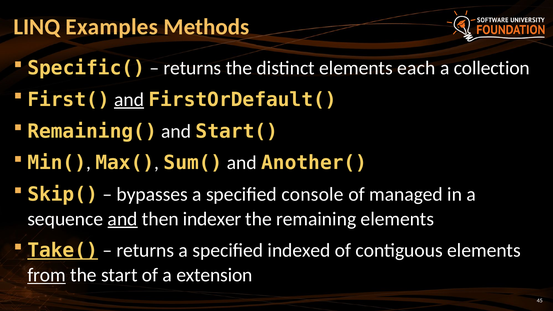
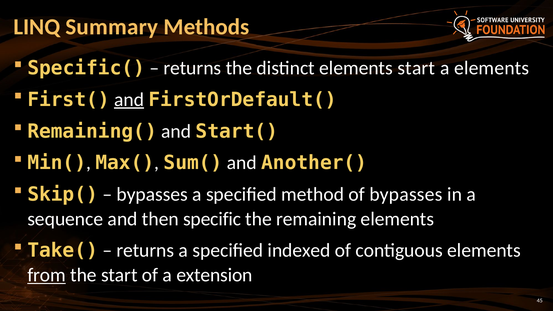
Examples: Examples -> Summary (112, 27)
elements each: each -> start (416, 68)
a collection: collection -> elements (492, 68)
console: console -> method (313, 194)
of managed: managed -> bypasses (406, 194)
and underline: present -> none (123, 219)
indexer: indexer -> specific (212, 219)
Take( underline: present -> none (63, 251)
